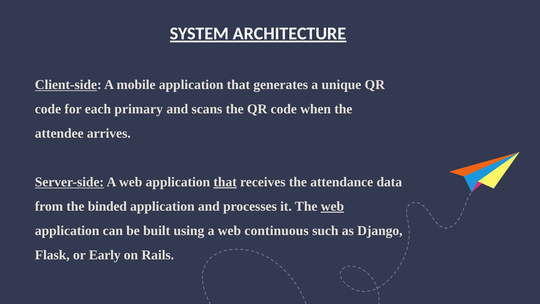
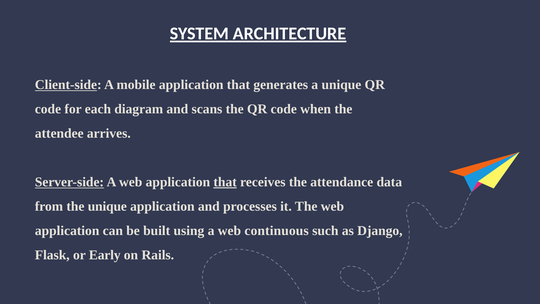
primary: primary -> diagram (139, 109)
the binded: binded -> unique (107, 206)
web underline: present -> none (332, 206)
